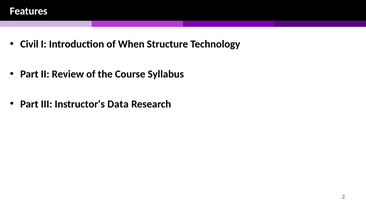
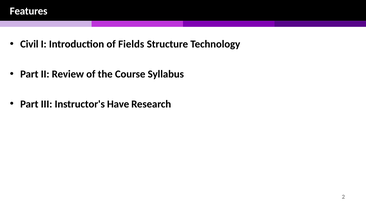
When: When -> Fields (131, 44)
Data: Data -> Have (118, 104)
